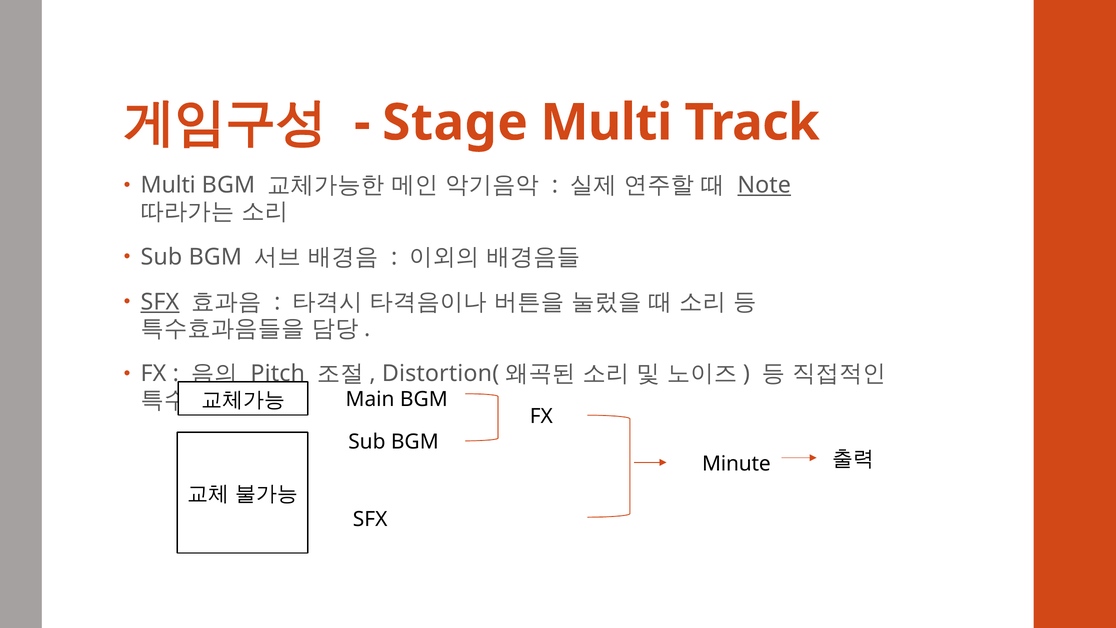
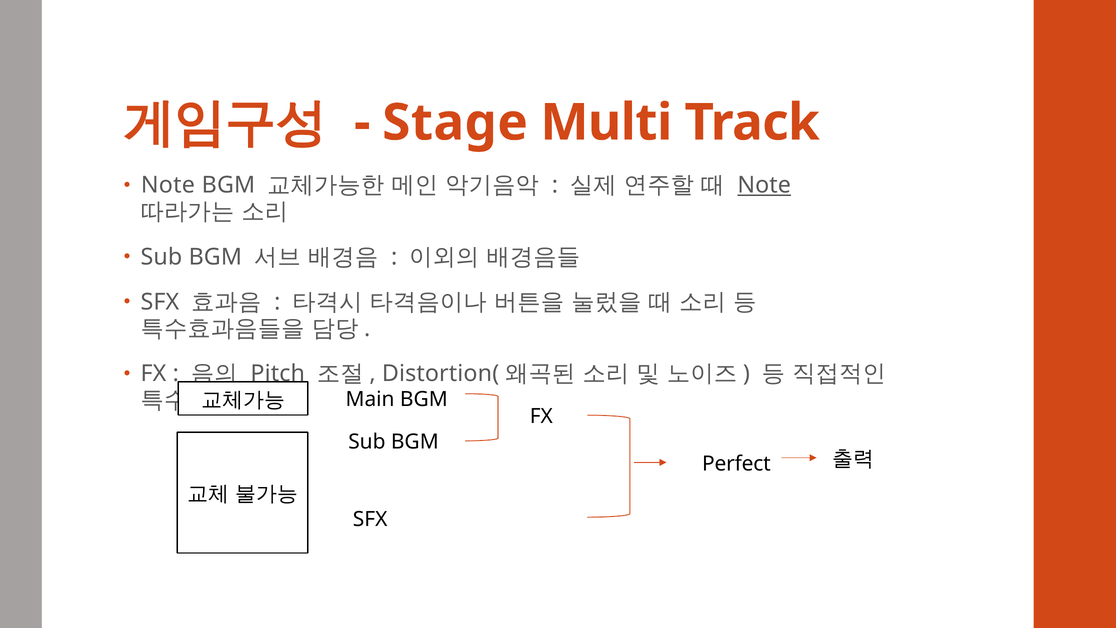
Multi: Multi -> Note (168, 185)
SFX underline: present -> none (160, 302)
Minute: Minute -> Perfect (736, 463)
